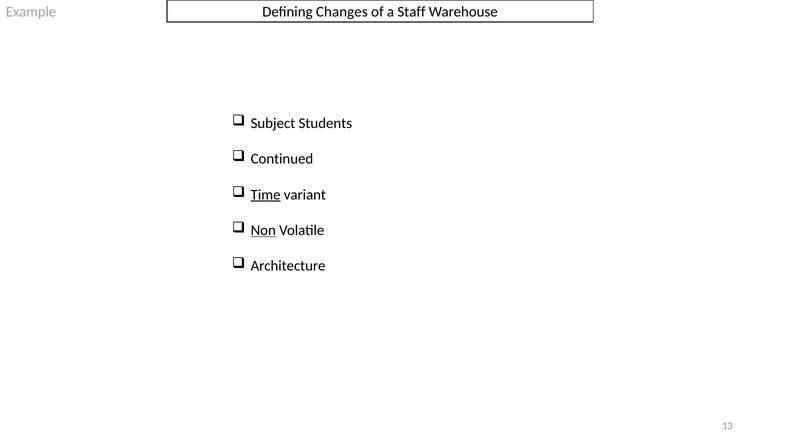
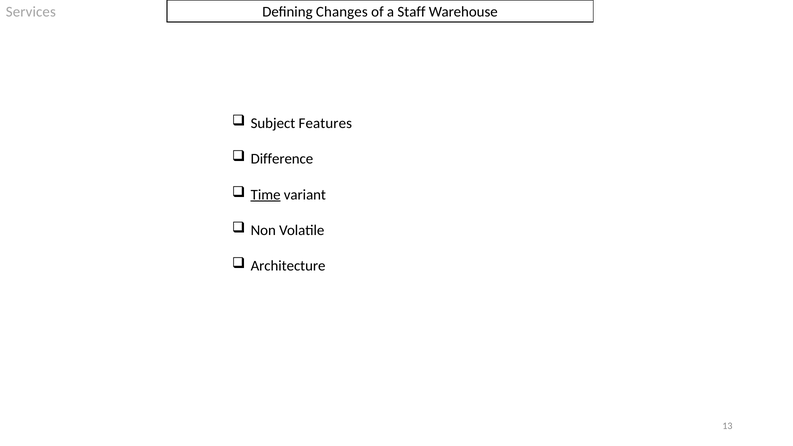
Example: Example -> Services (31, 12)
Students: Students -> Features (325, 123)
Continued: Continued -> Difference (282, 159)
Non underline: present -> none (263, 230)
